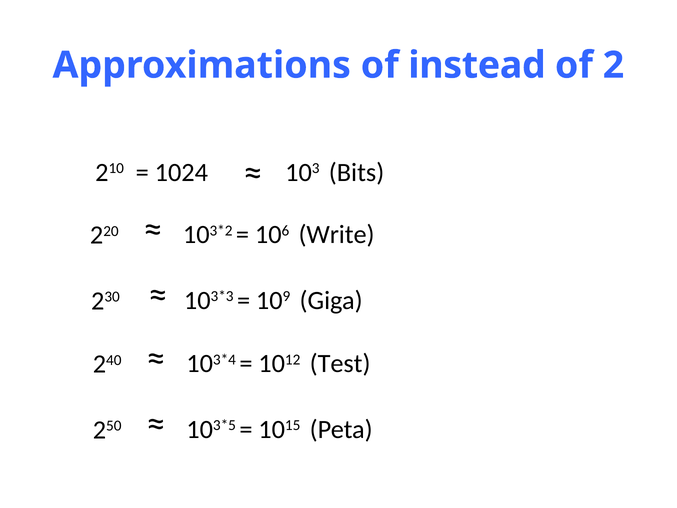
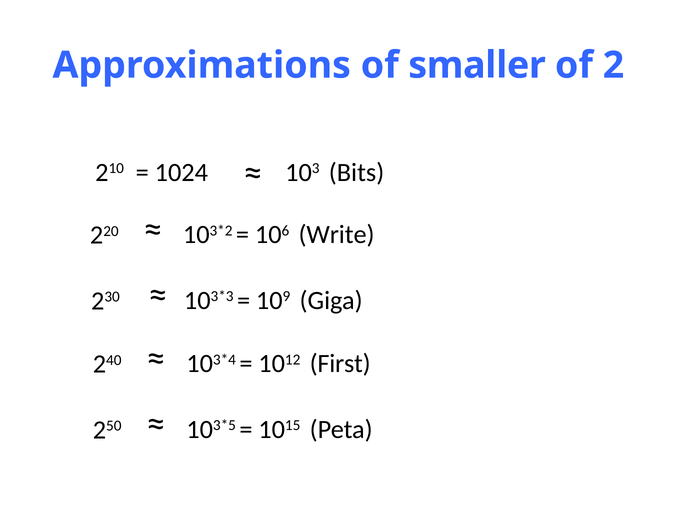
instead: instead -> smaller (477, 65)
Test: Test -> First (340, 364)
